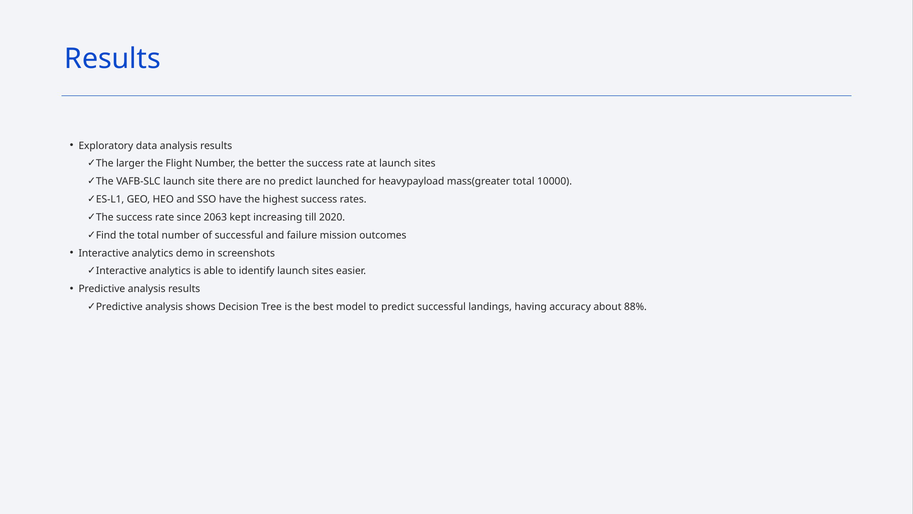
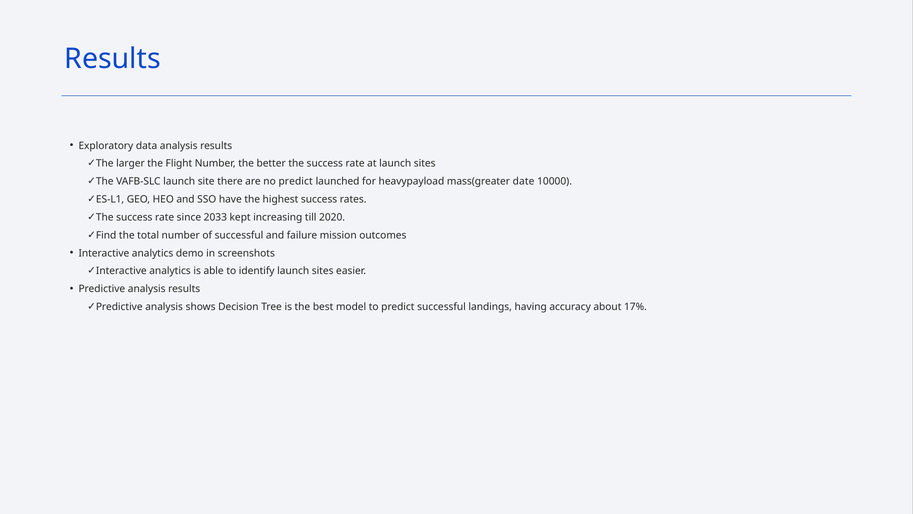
mass(greater total: total -> date (524, 181)
2063: 2063 -> 2033 (215, 217)
88%: 88% -> 17% (635, 307)
